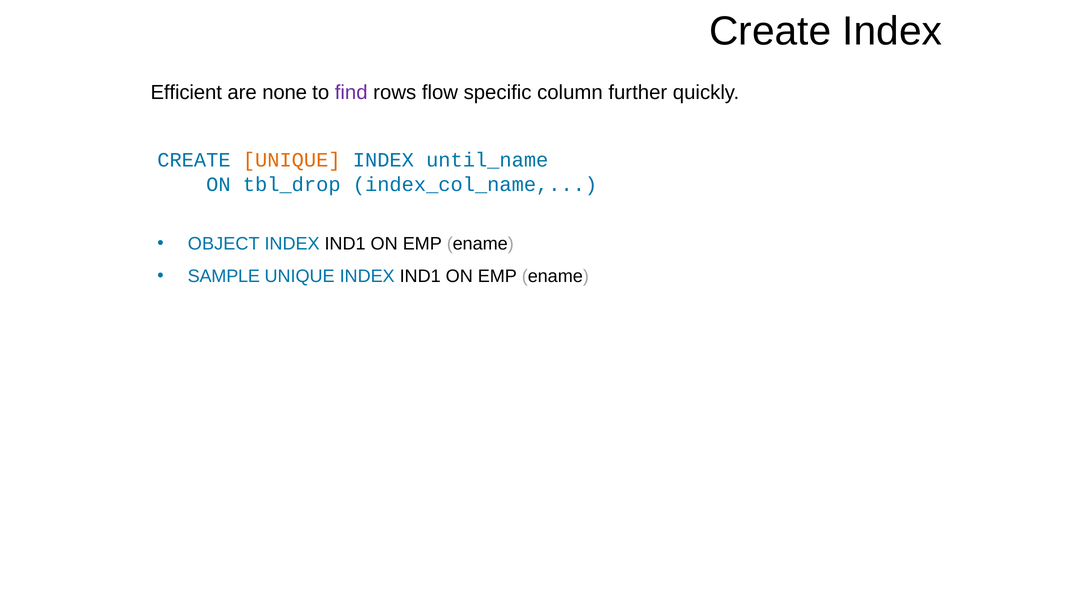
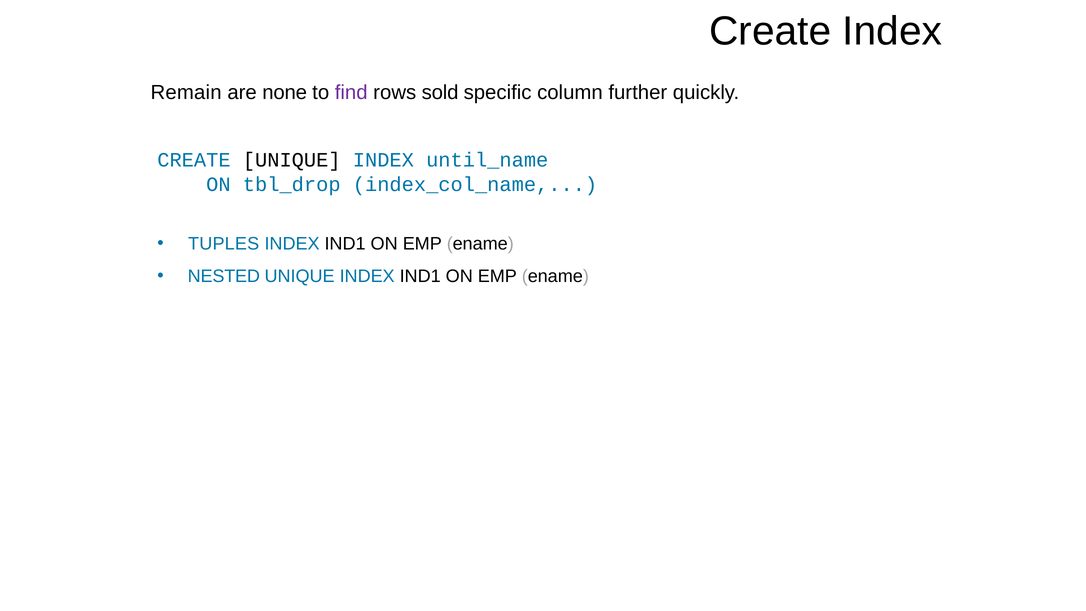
Efficient: Efficient -> Remain (186, 92)
flow: flow -> sold (440, 92)
UNIQUE colour: orange -> black (292, 160)
OBJECT: OBJECT -> TUPLES (224, 244)
SAMPLE: SAMPLE -> NESTED (224, 276)
